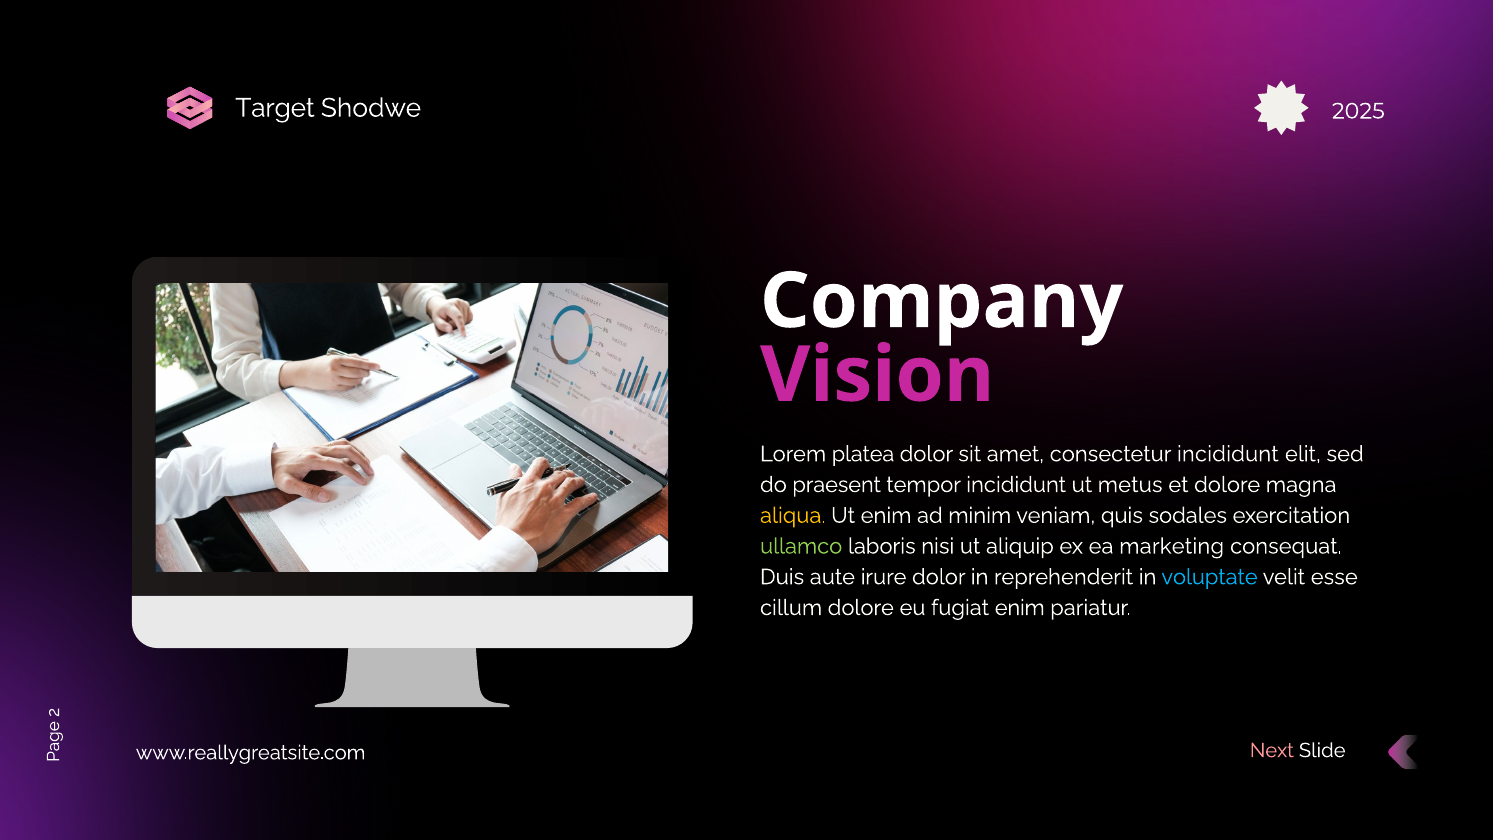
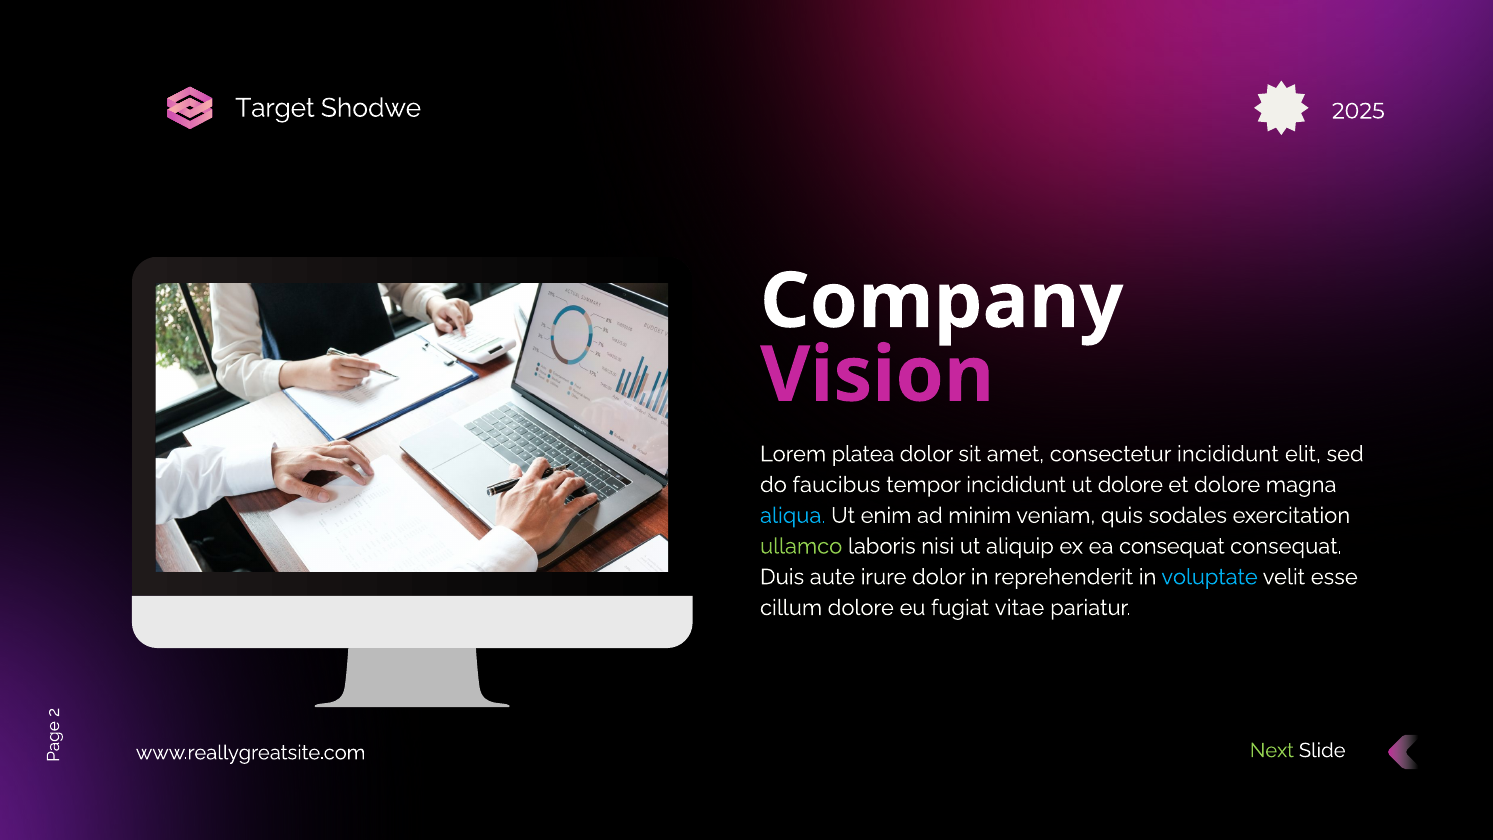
praesent: praesent -> faucibus (836, 485)
ut metus: metus -> dolore (1130, 485)
aliqua colour: yellow -> light blue (793, 515)
ea marketing: marketing -> consequat (1172, 546)
fugiat enim: enim -> vitae (1020, 608)
Next colour: pink -> light green (1272, 750)
